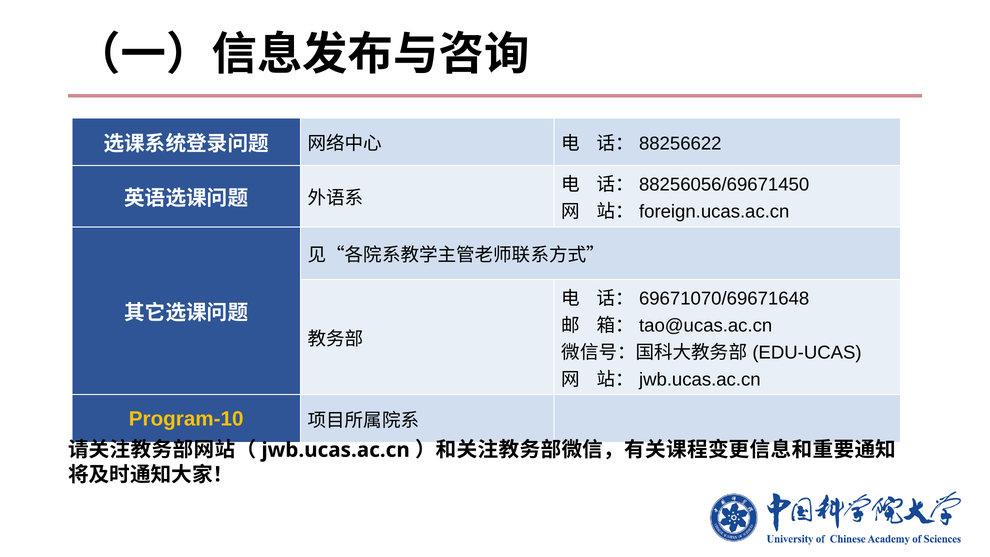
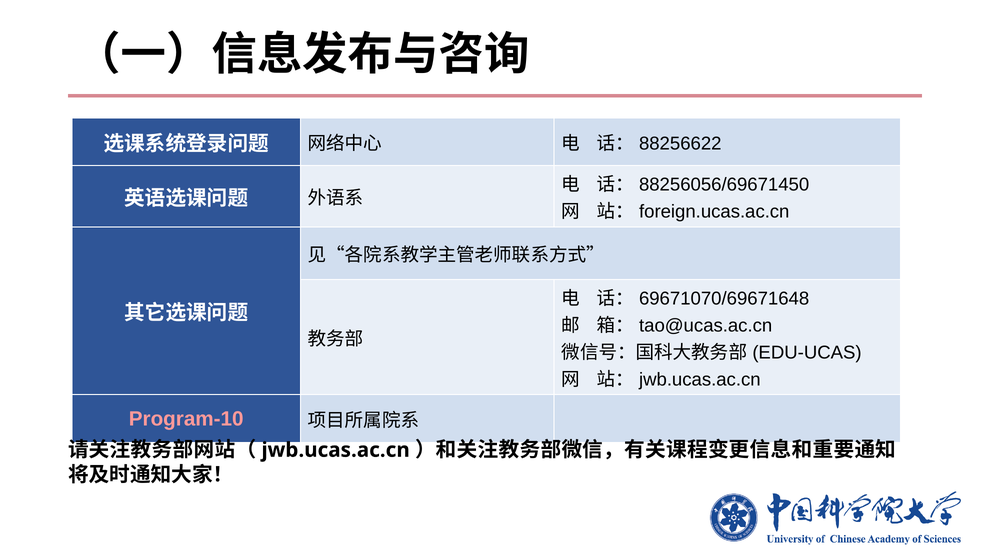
Program-10 colour: yellow -> pink (186, 419)
